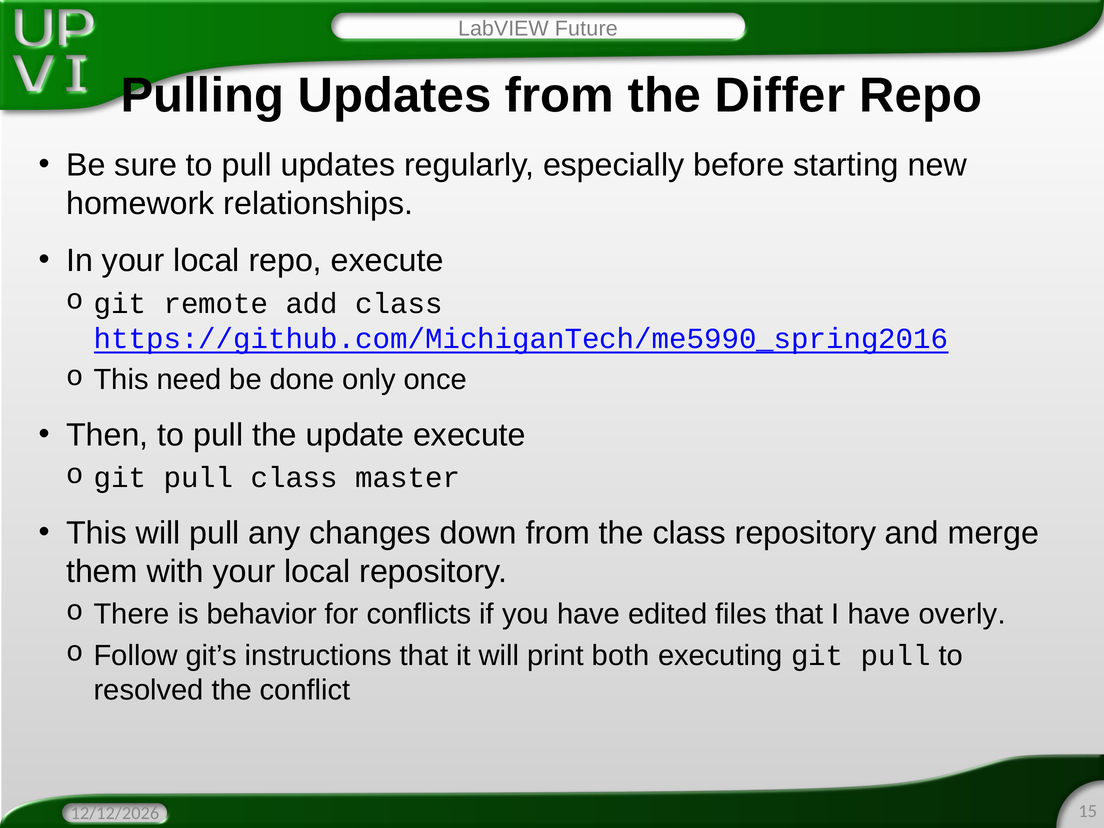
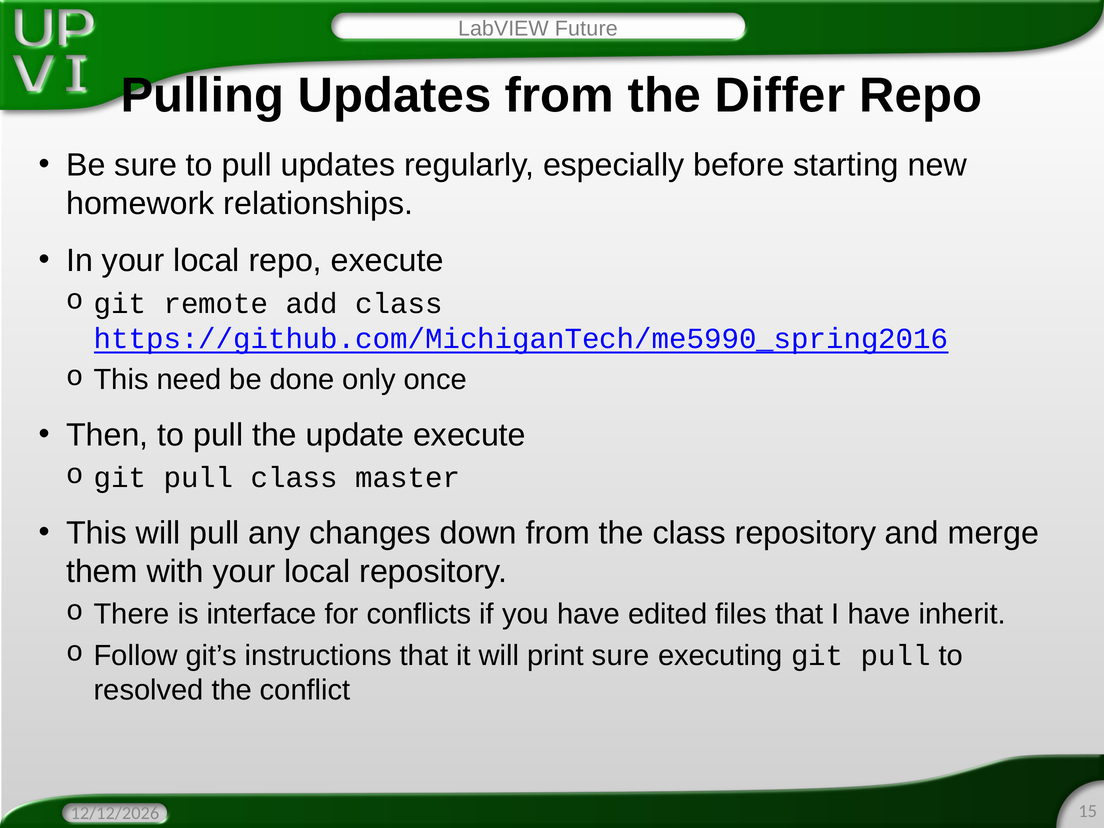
behavior: behavior -> interface (262, 614)
overly: overly -> inherit (962, 614)
print both: both -> sure (621, 655)
